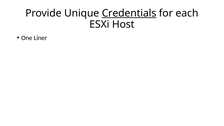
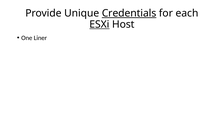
ESXi underline: none -> present (99, 24)
